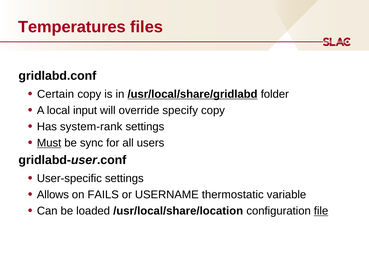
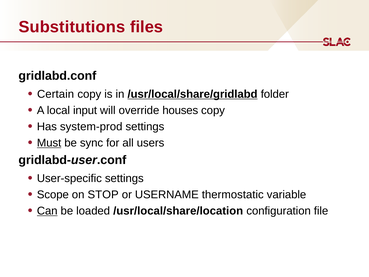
Temperatures: Temperatures -> Substitutions (72, 27)
specify: specify -> houses (180, 110)
system-rank: system-rank -> system-prod (91, 127)
Allows: Allows -> Scope (53, 194)
FAILS: FAILS -> STOP (103, 194)
Can underline: none -> present (47, 211)
file underline: present -> none (321, 211)
